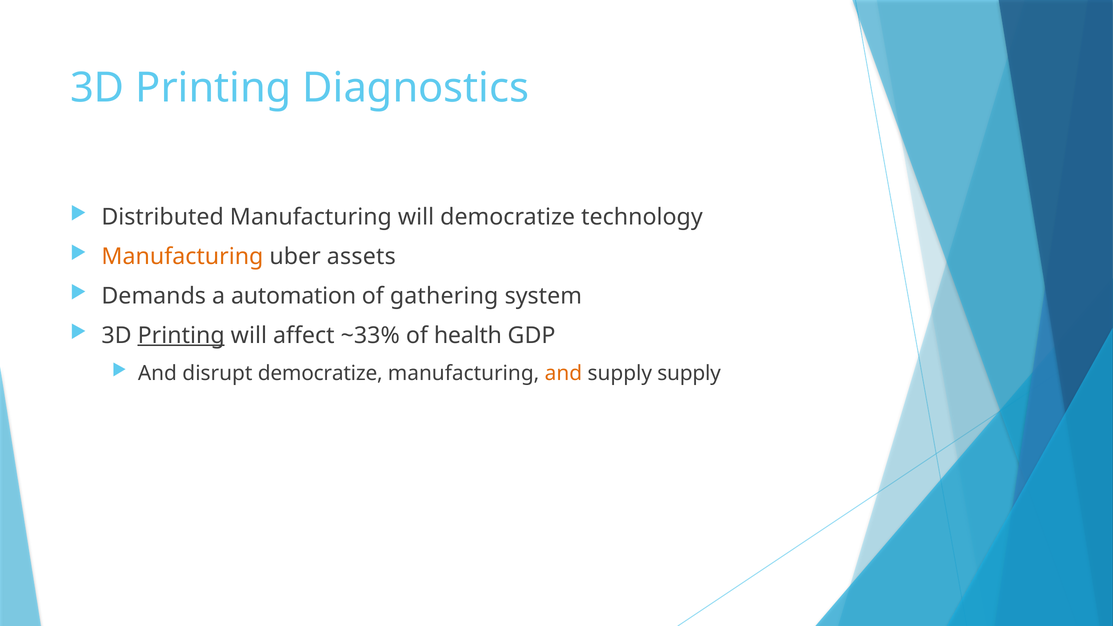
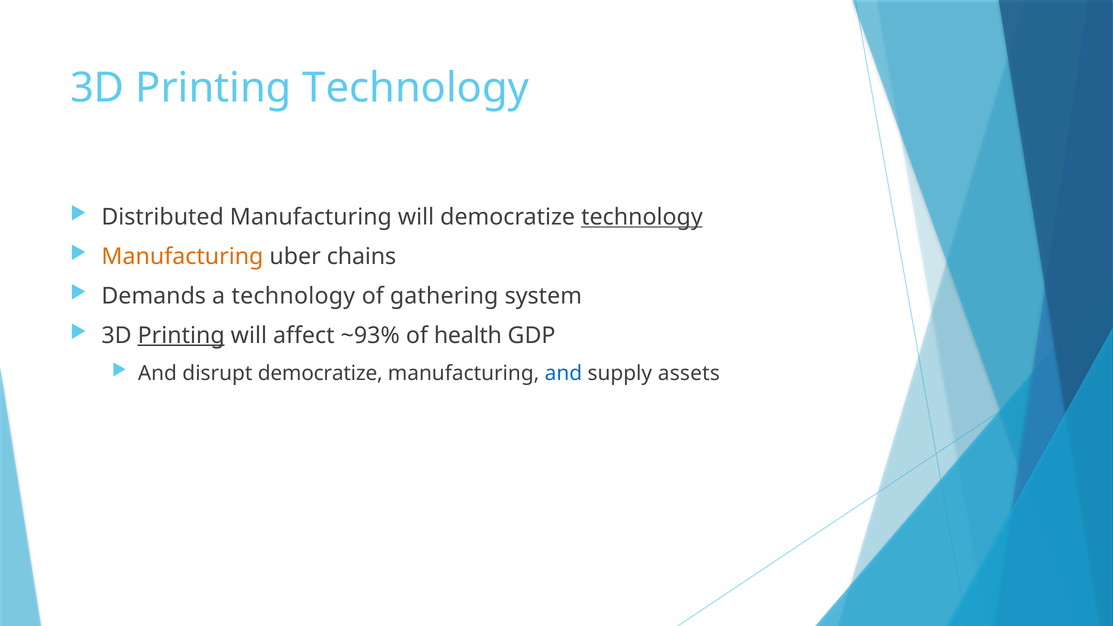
Printing Diagnostics: Diagnostics -> Technology (416, 88)
technology underline: none -> present (642, 217)
assets: assets -> chains (361, 256)
a automation: automation -> technology (293, 296)
~33%: ~33% -> ~93% (370, 335)
and colour: orange -> blue (563, 373)
supply supply: supply -> assets (689, 373)
